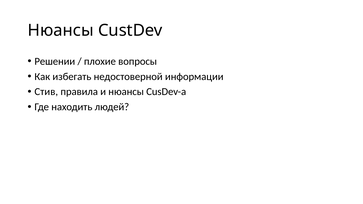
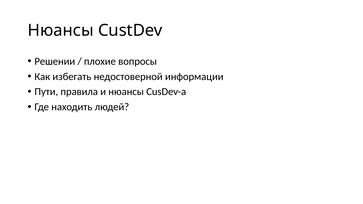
Стив: Стив -> Пути (46, 92)
